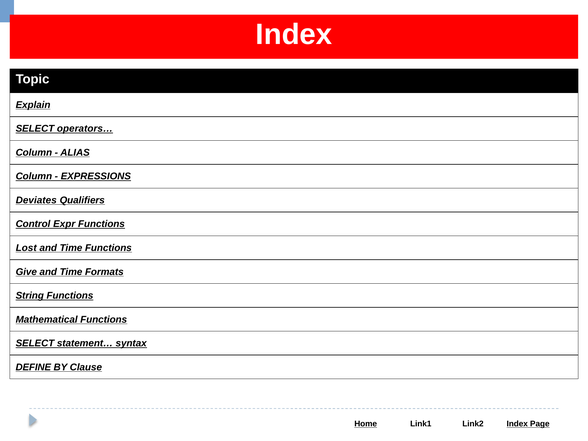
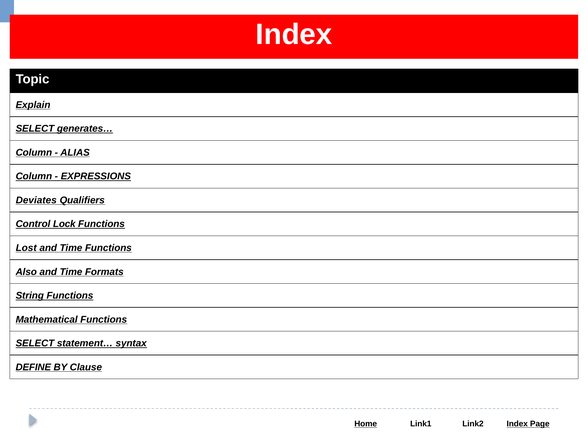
operators…: operators… -> generates… (85, 129)
Expr: Expr -> Lock (64, 224)
Give: Give -> Also (26, 272)
